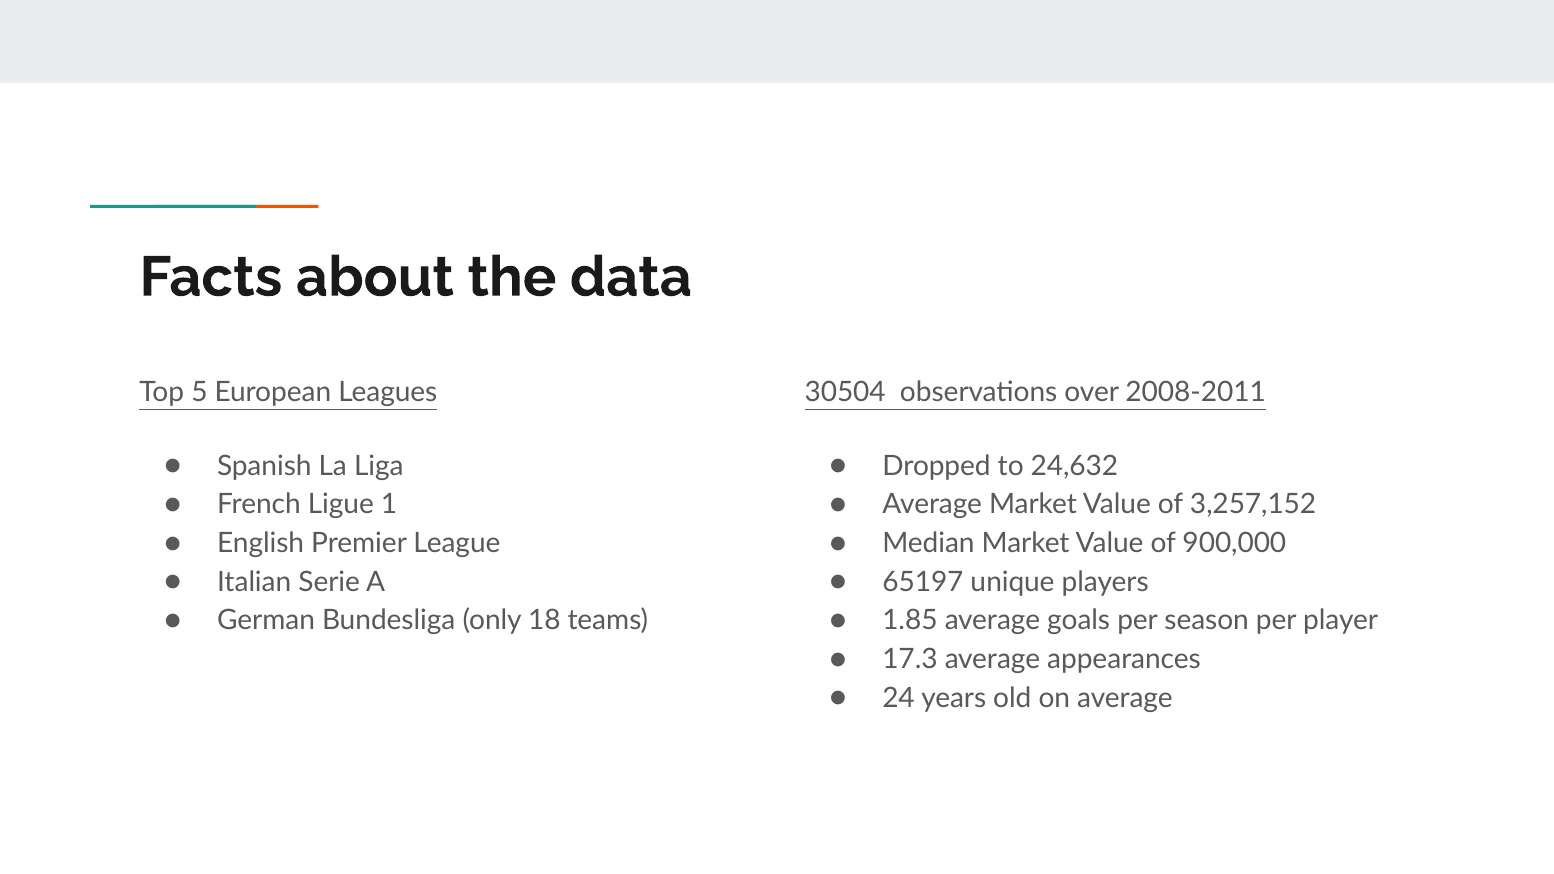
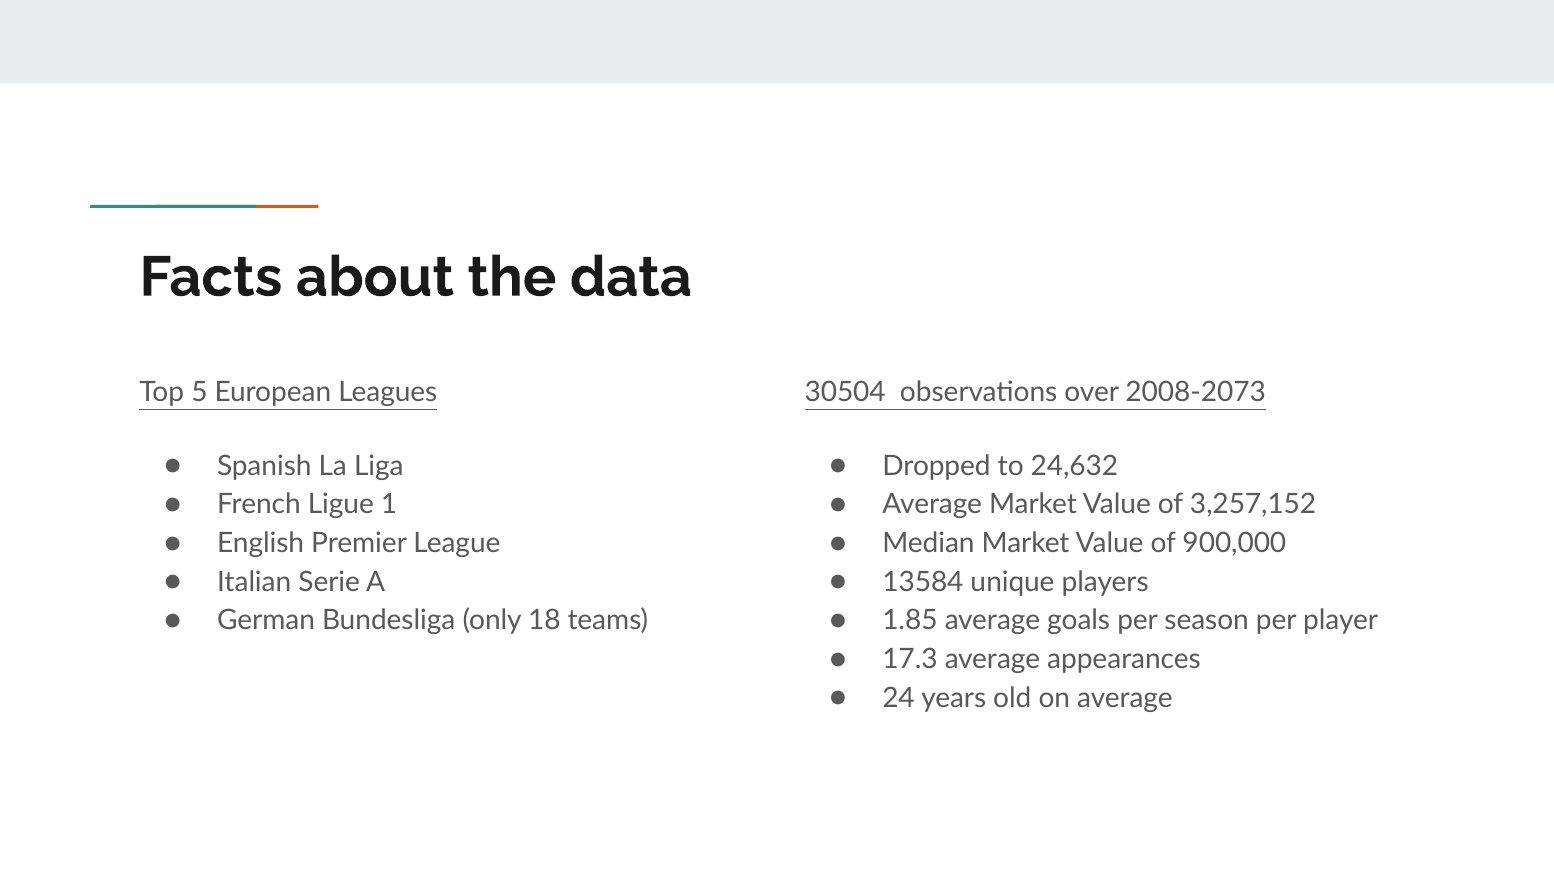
2008-2011: 2008-2011 -> 2008-2073 (1196, 393)
65197: 65197 -> 13584 (923, 582)
